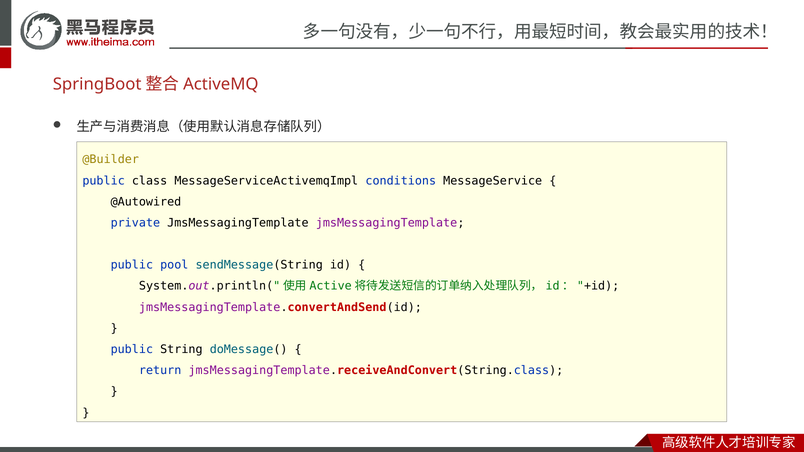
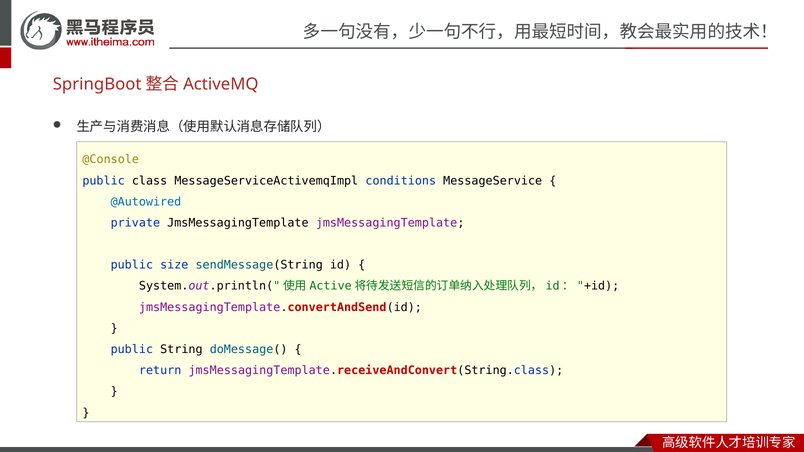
@Builder: @Builder -> @Console (111, 160)
@Autowired colour: black -> blue (146, 202)
pool: pool -> size (174, 265)
